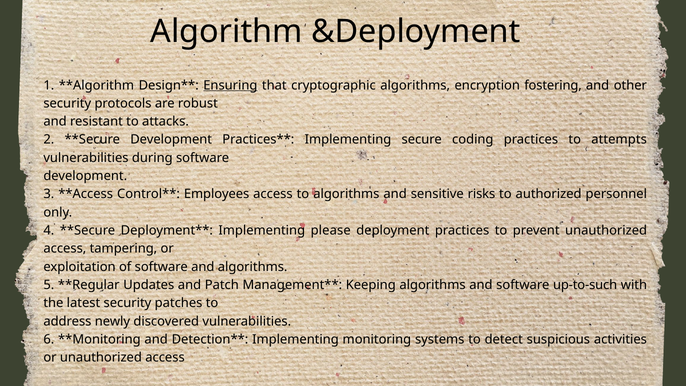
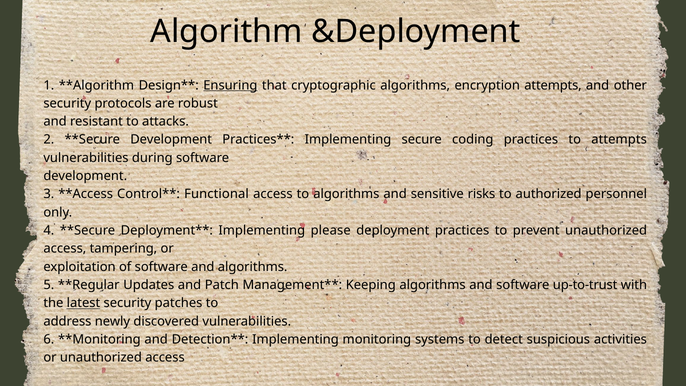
encryption fostering: fostering -> attempts (553, 85)
Employees: Employees -> Functional (216, 194)
up-to-such: up-to-such -> up-to-trust (585, 285)
latest underline: none -> present (83, 303)
